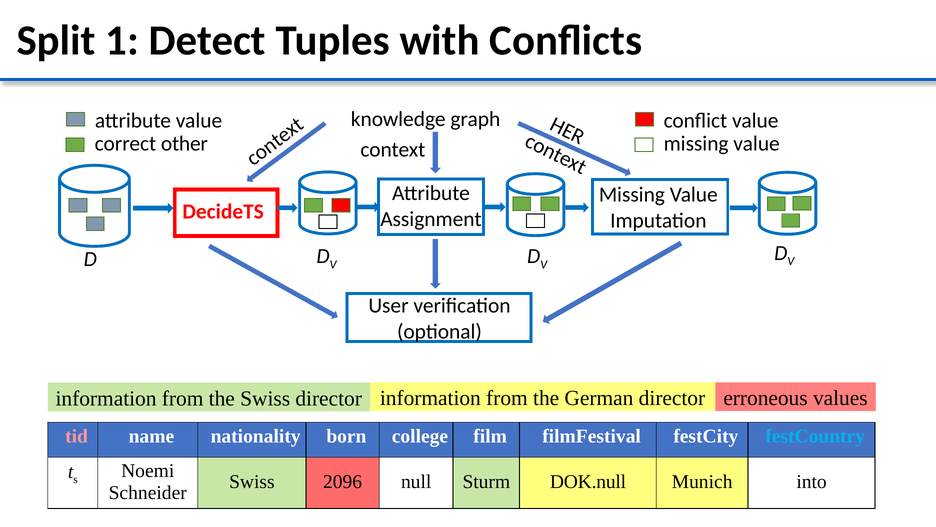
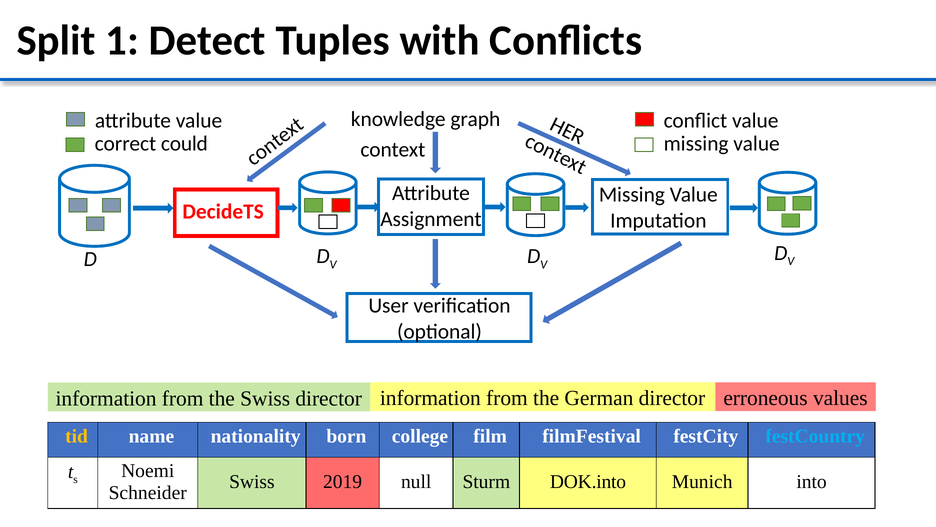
other: other -> could (184, 143)
tid colour: pink -> yellow (77, 436)
2096: 2096 -> 2019 (343, 481)
DOK.null: DOK.null -> DOK.into (588, 481)
